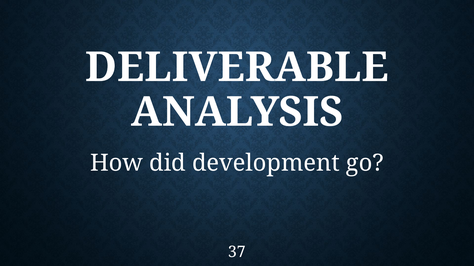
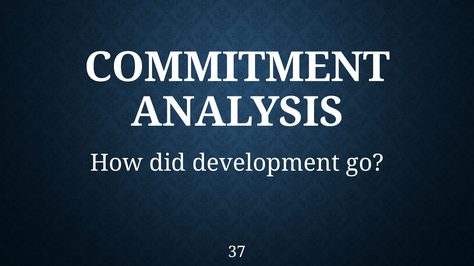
DELIVERABLE: DELIVERABLE -> COMMITMENT (237, 68)
